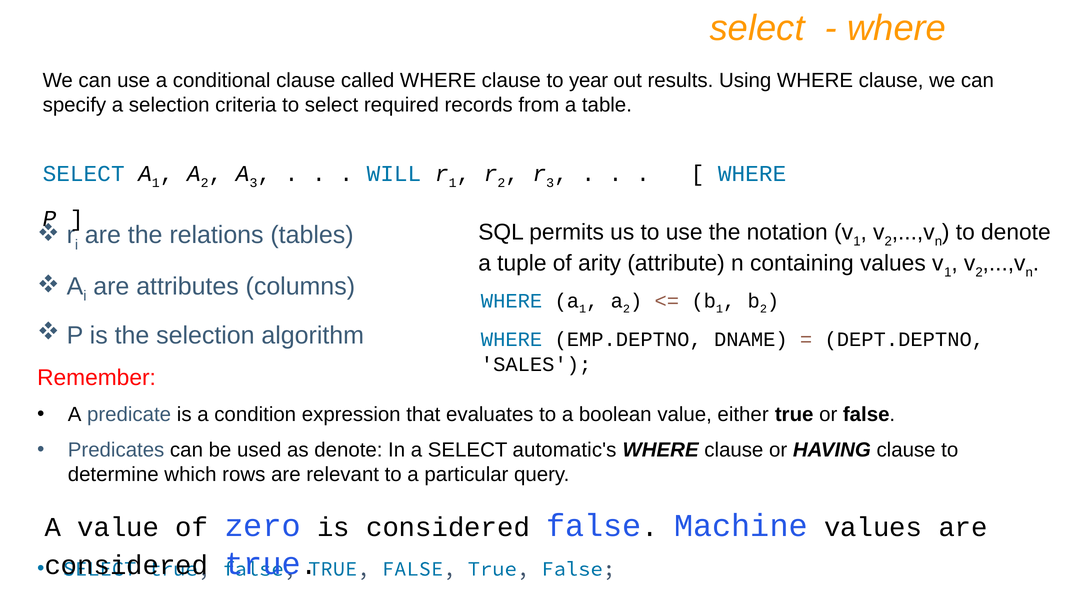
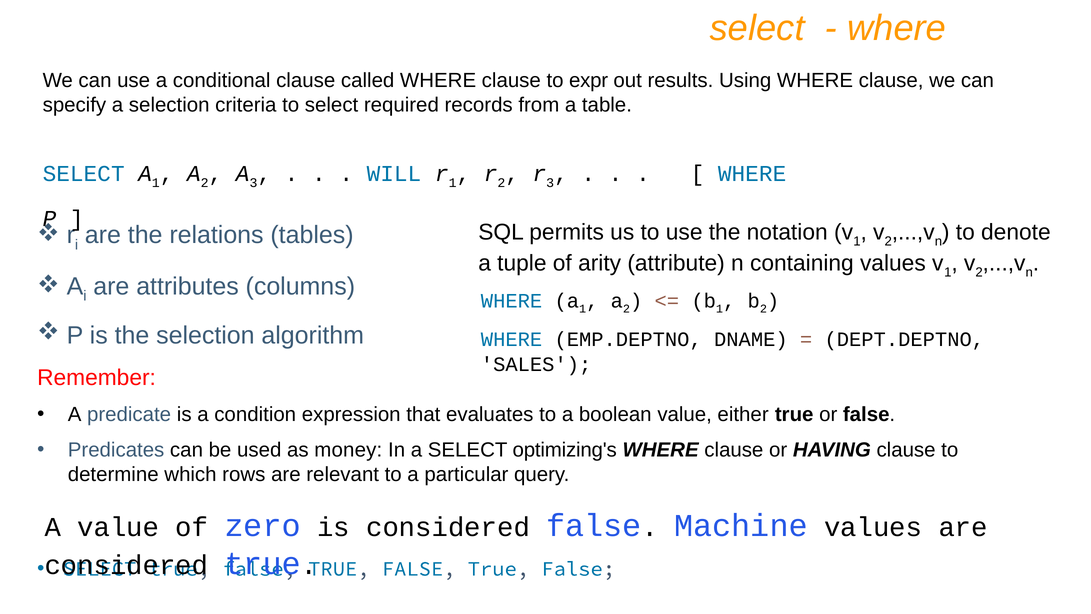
year: year -> expr (589, 81)
as denote: denote -> money (348, 450)
automatic's: automatic's -> optimizing's (565, 450)
